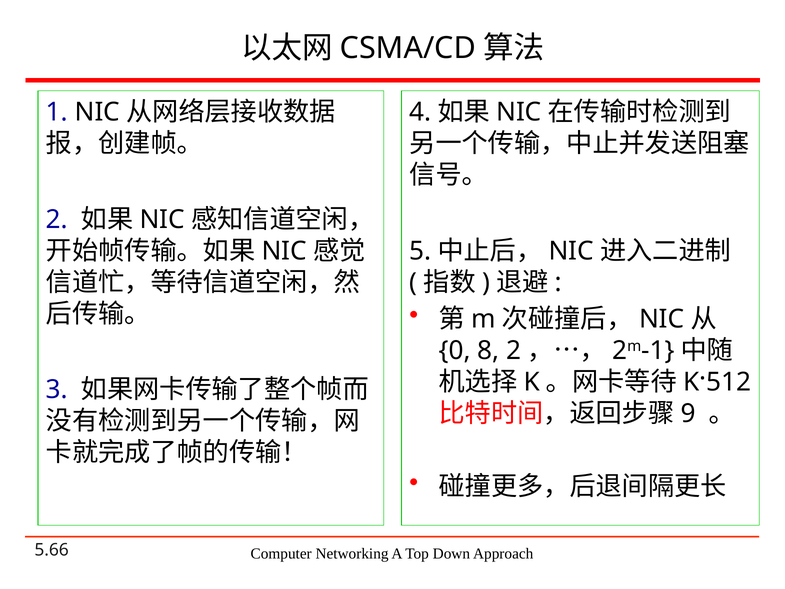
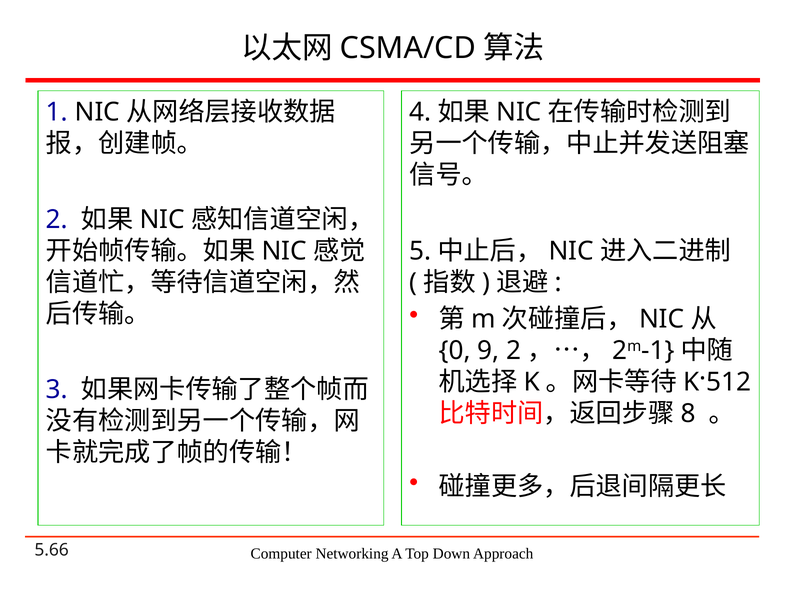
8: 8 -> 9 (488, 350)
9: 9 -> 8 (688, 413)
